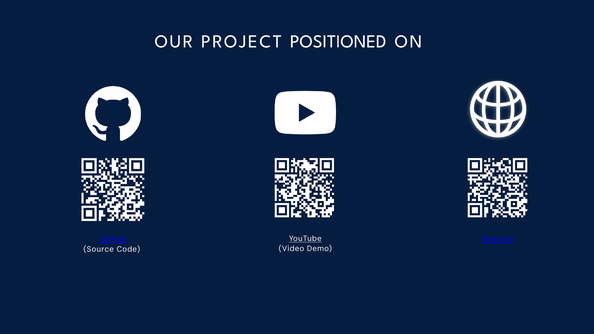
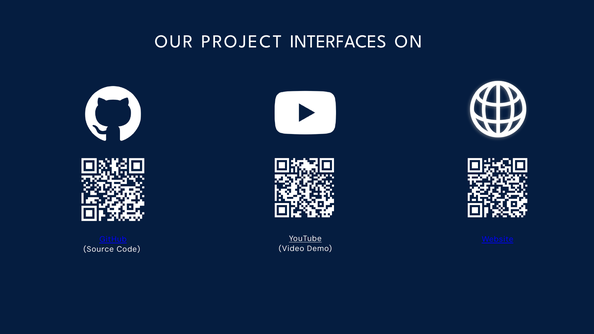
POSITIONED: POSITIONED -> INTERFACES (338, 41)
